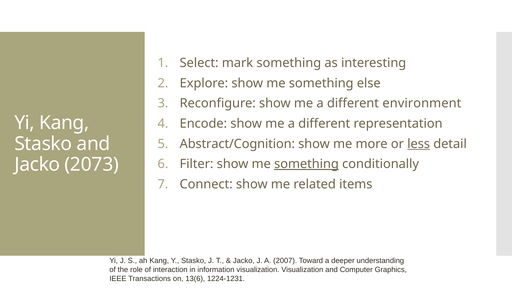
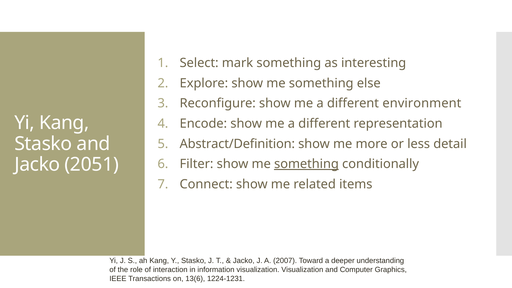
Abstract/Cognition: Abstract/Cognition -> Abstract/Definition (237, 144)
less underline: present -> none (419, 144)
2073: 2073 -> 2051 (92, 164)
